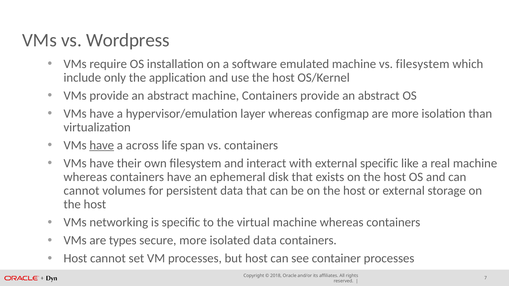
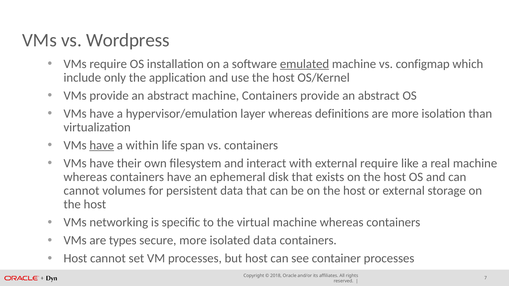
emulated underline: none -> present (305, 64)
vs filesystem: filesystem -> configmap (423, 64)
configmap: configmap -> definitions (342, 114)
across: across -> within (142, 145)
external specific: specific -> require (379, 163)
